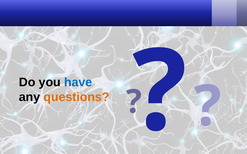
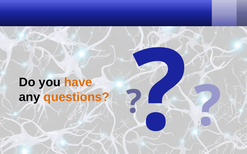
have colour: blue -> orange (78, 82)
